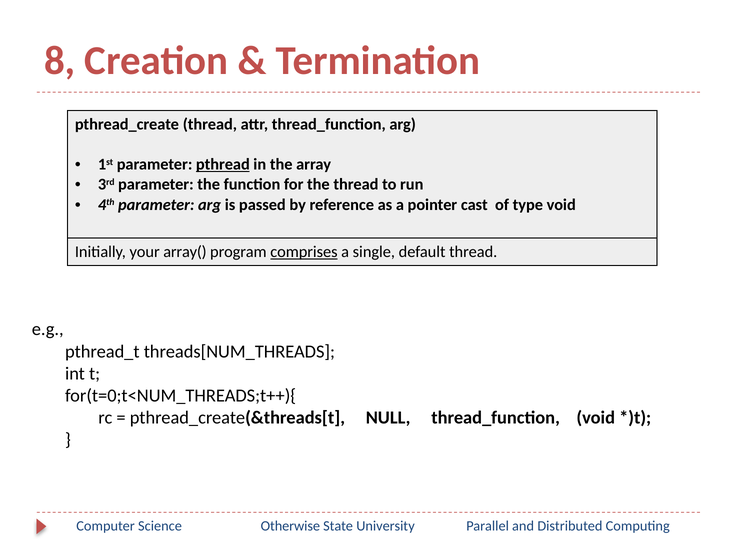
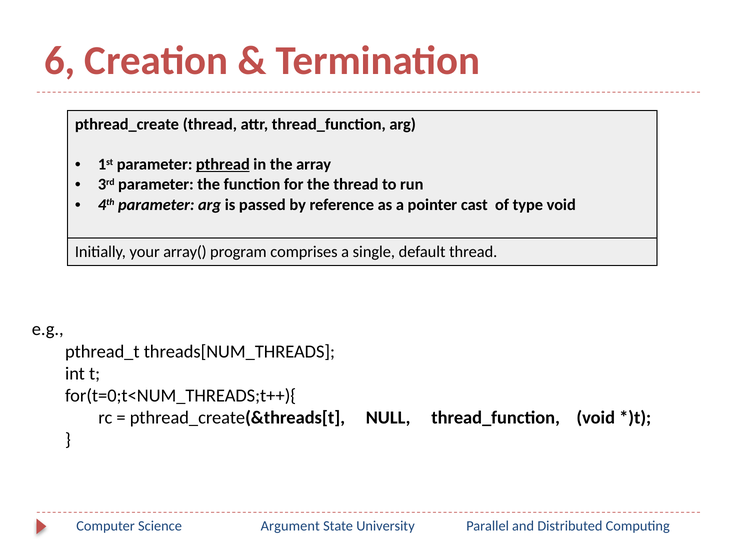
8: 8 -> 6 (60, 61)
comprises underline: present -> none (304, 252)
Otherwise: Otherwise -> Argument (290, 526)
